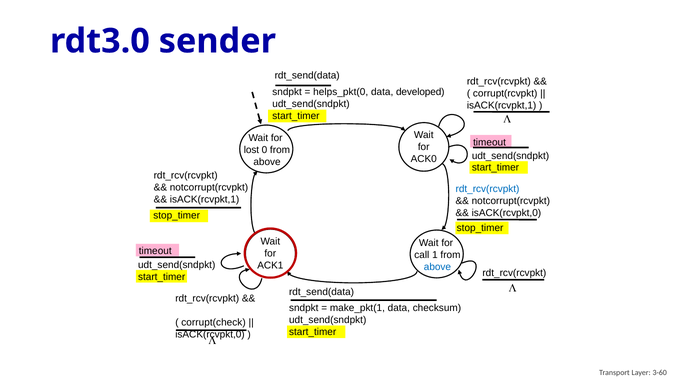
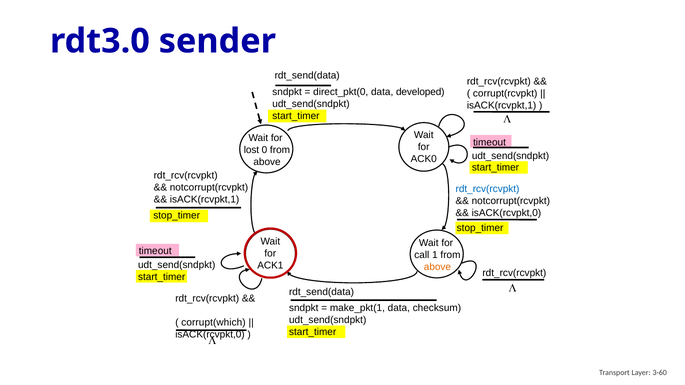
helps_pkt(0: helps_pkt(0 -> direct_pkt(0 (341, 92)
above colour: blue -> orange (437, 267)
corrupt(check: corrupt(check -> corrupt(which (214, 323)
